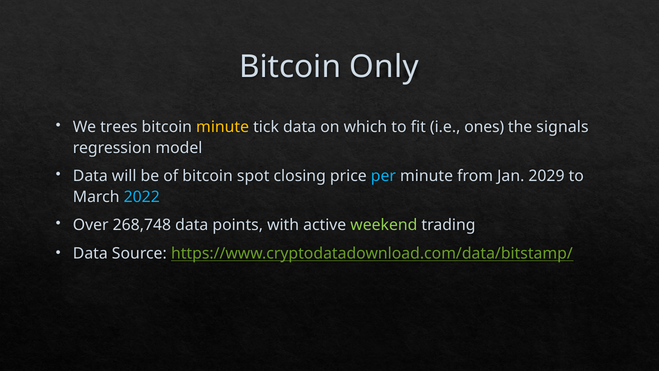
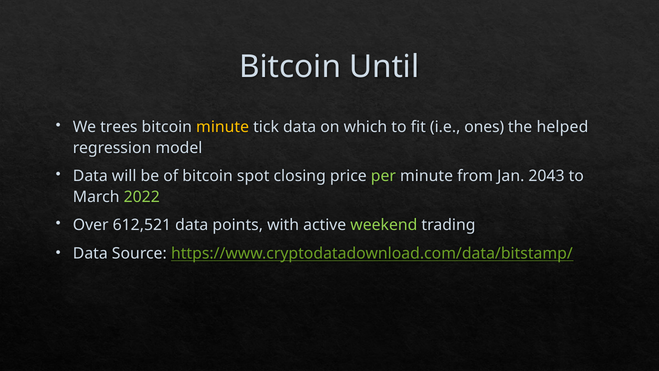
Only: Only -> Until (384, 67)
signals: signals -> helped (562, 127)
per colour: light blue -> light green (383, 176)
2029: 2029 -> 2043 (546, 176)
2022 colour: light blue -> light green (142, 197)
268,748: 268,748 -> 612,521 (142, 225)
